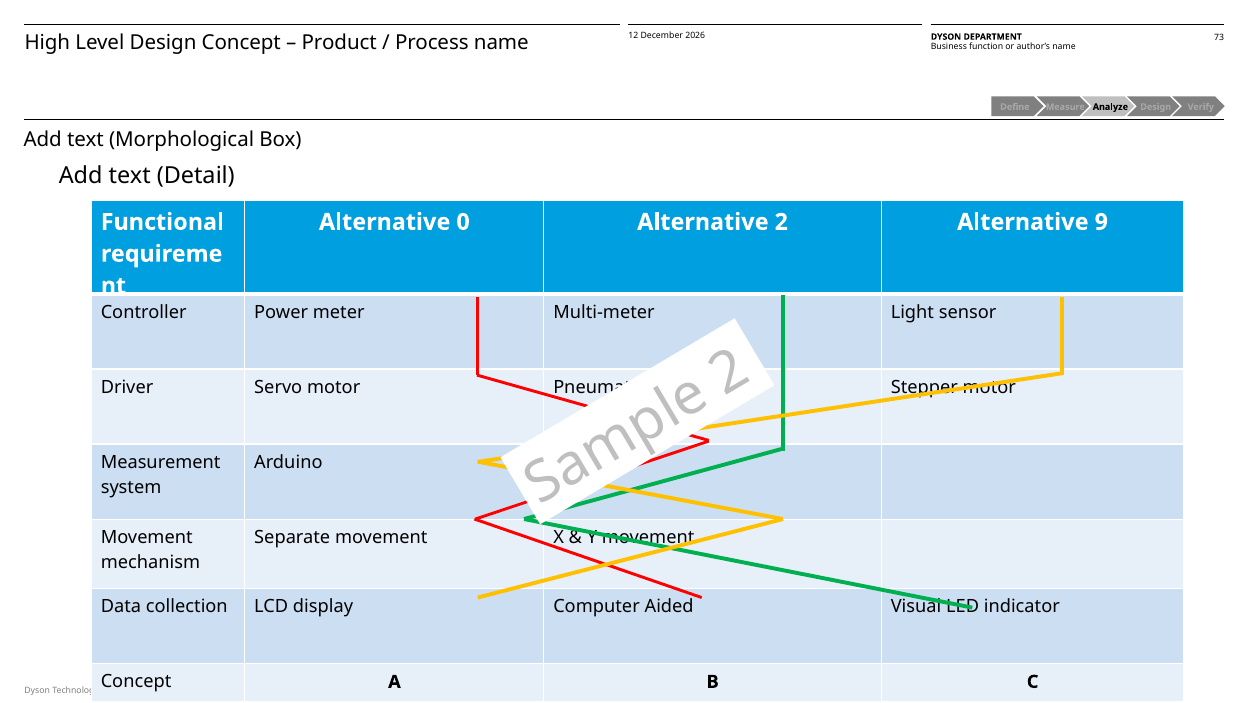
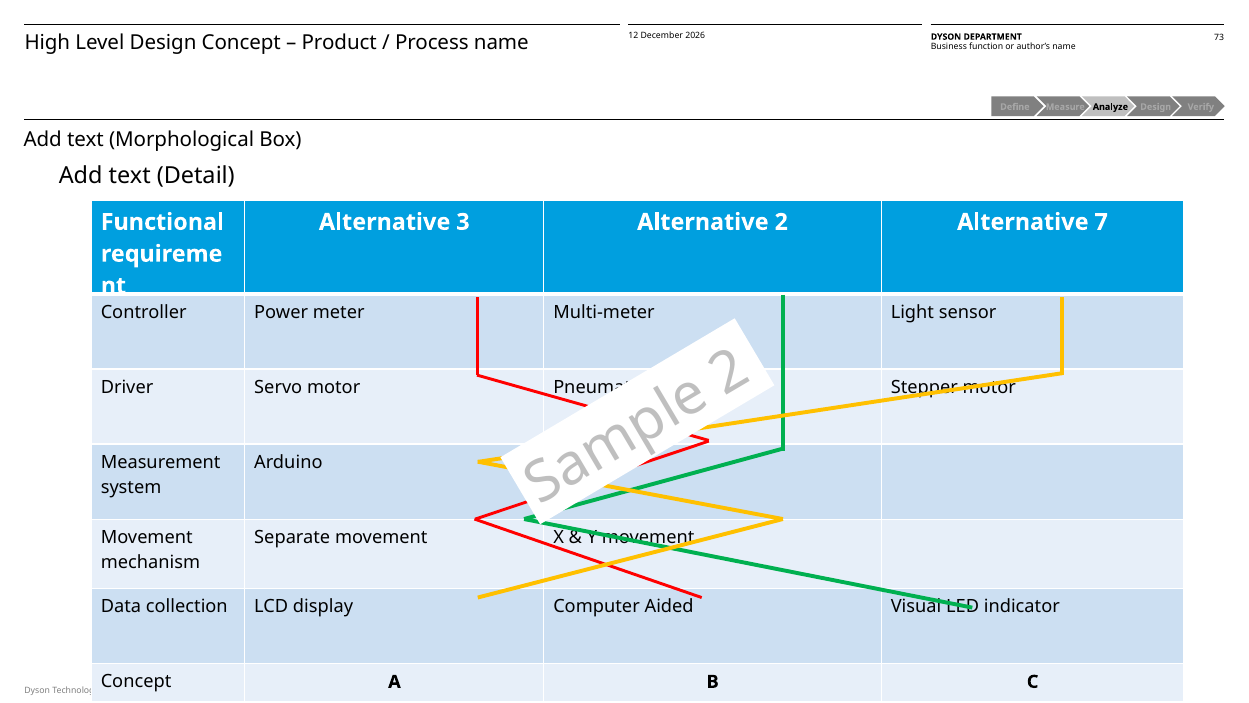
0: 0 -> 3 (463, 222)
9: 9 -> 7 (1101, 222)
